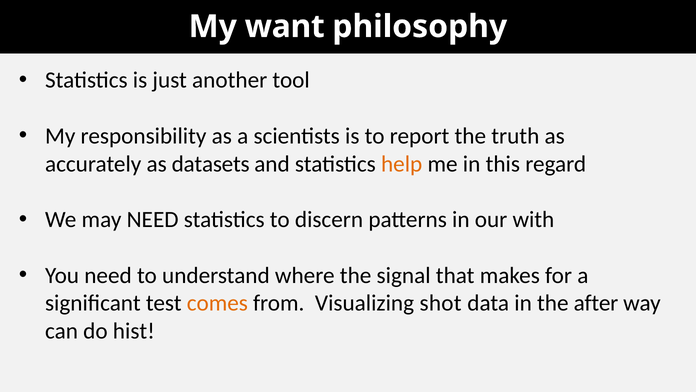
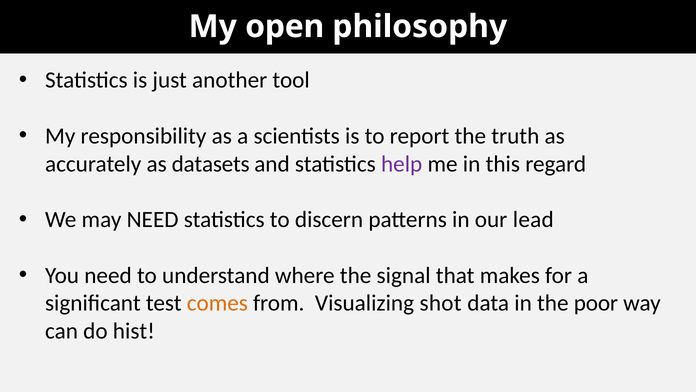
want: want -> open (285, 27)
help colour: orange -> purple (402, 164)
with: with -> lead (533, 219)
after: after -> poor (596, 303)
